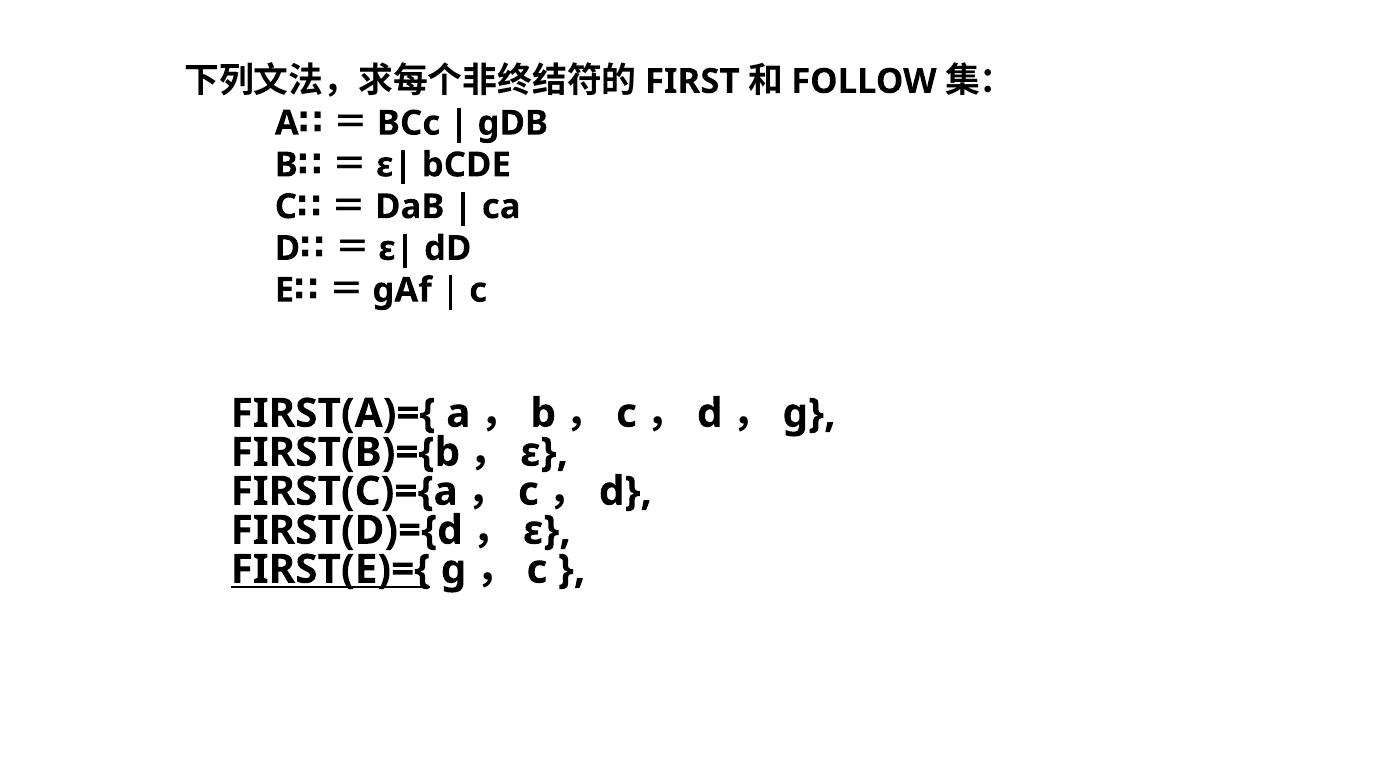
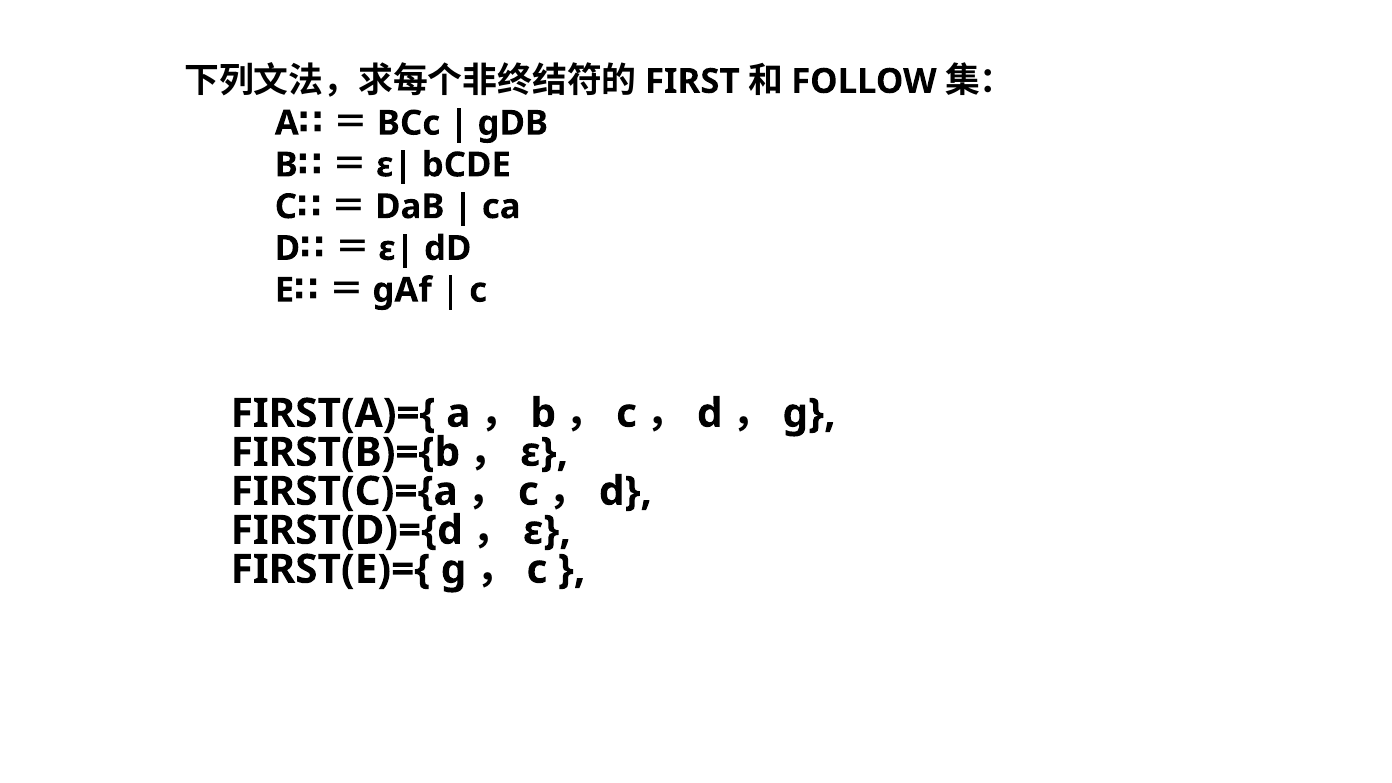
FIRST(E)={ underline: present -> none (330, 569)
